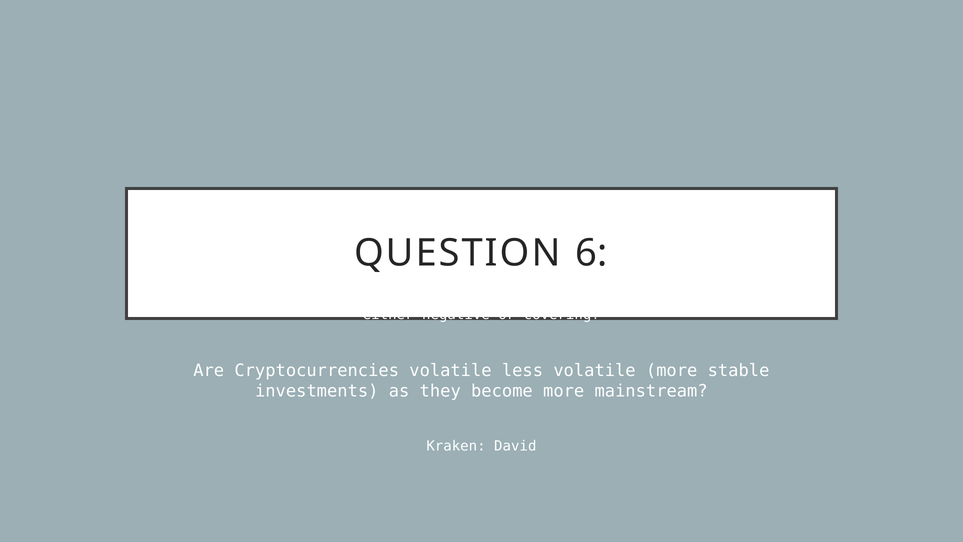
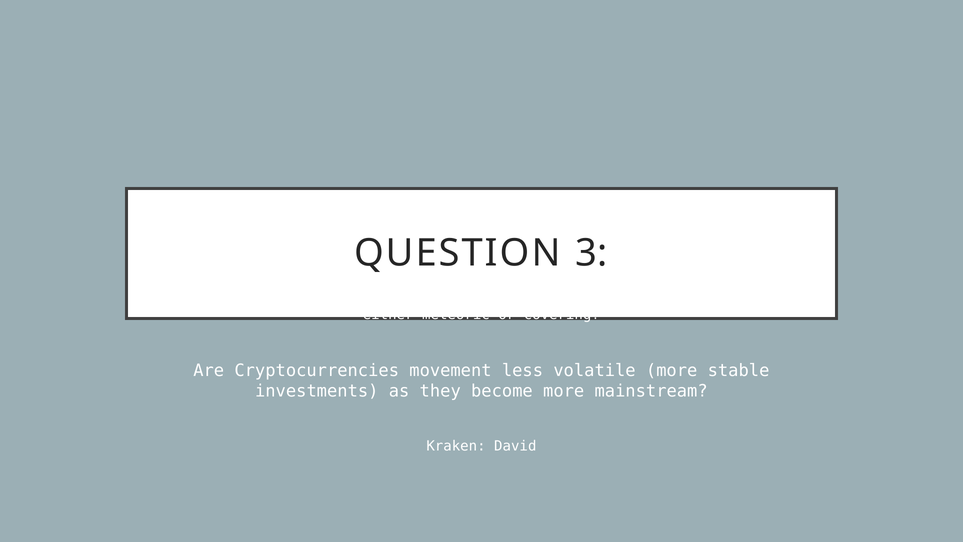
6: 6 -> 3 (591, 253)
negative: negative -> meteoric (456, 314)
Cryptocurrencies volatile: volatile -> movement (450, 370)
